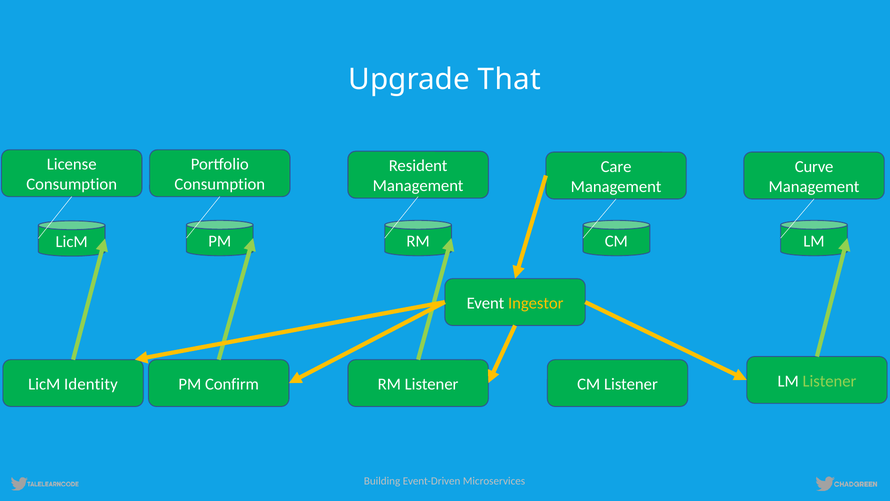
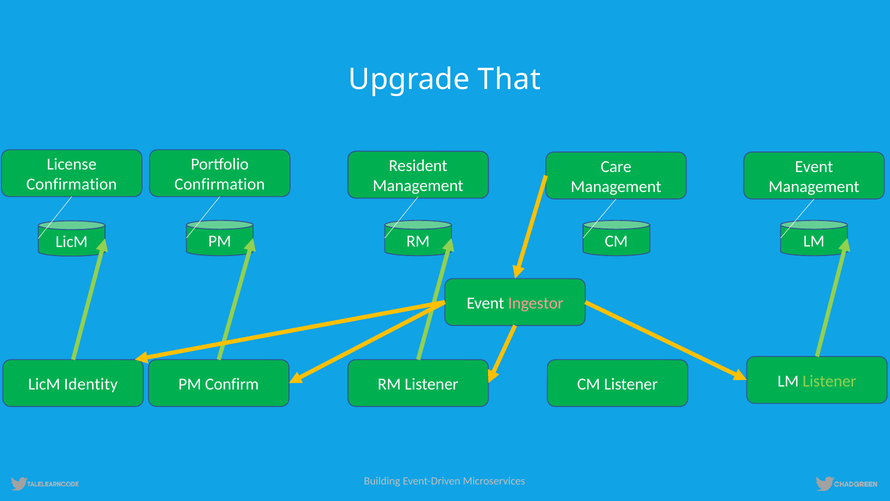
Curve: Curve -> Event (814, 167)
Consumption: Consumption -> Confirmation (72, 184)
Consumption: Consumption -> Confirmation (220, 184)
Ingestor colour: yellow -> pink (536, 303)
